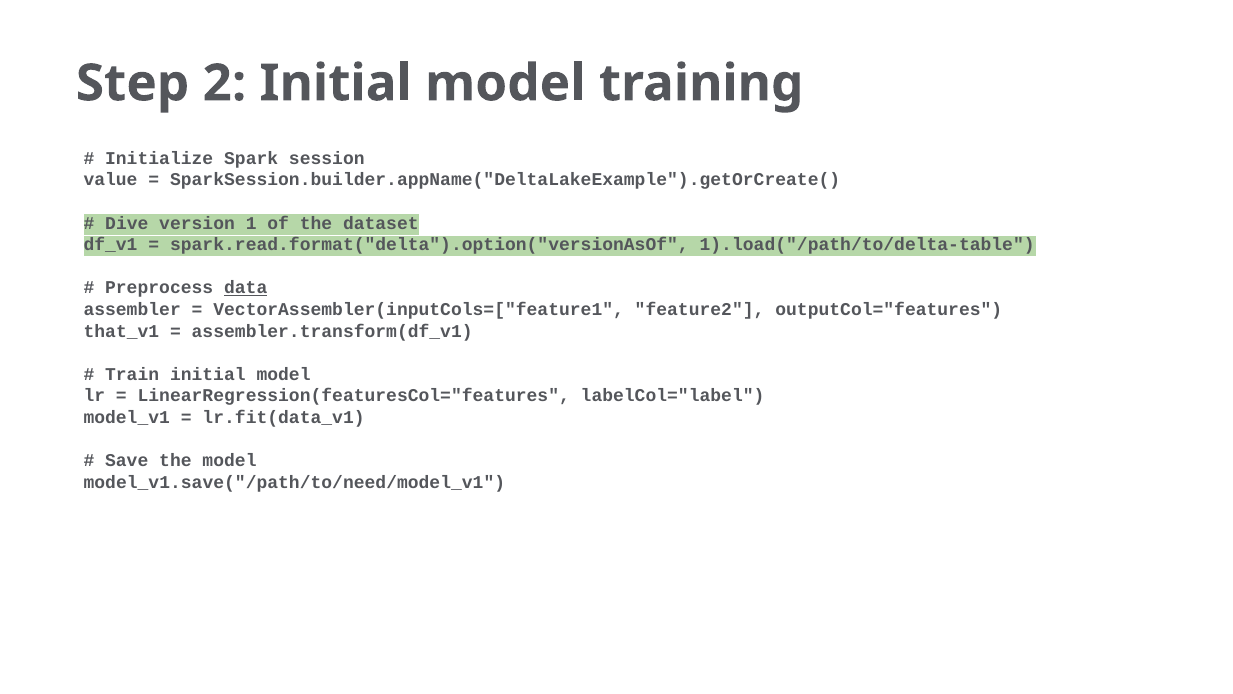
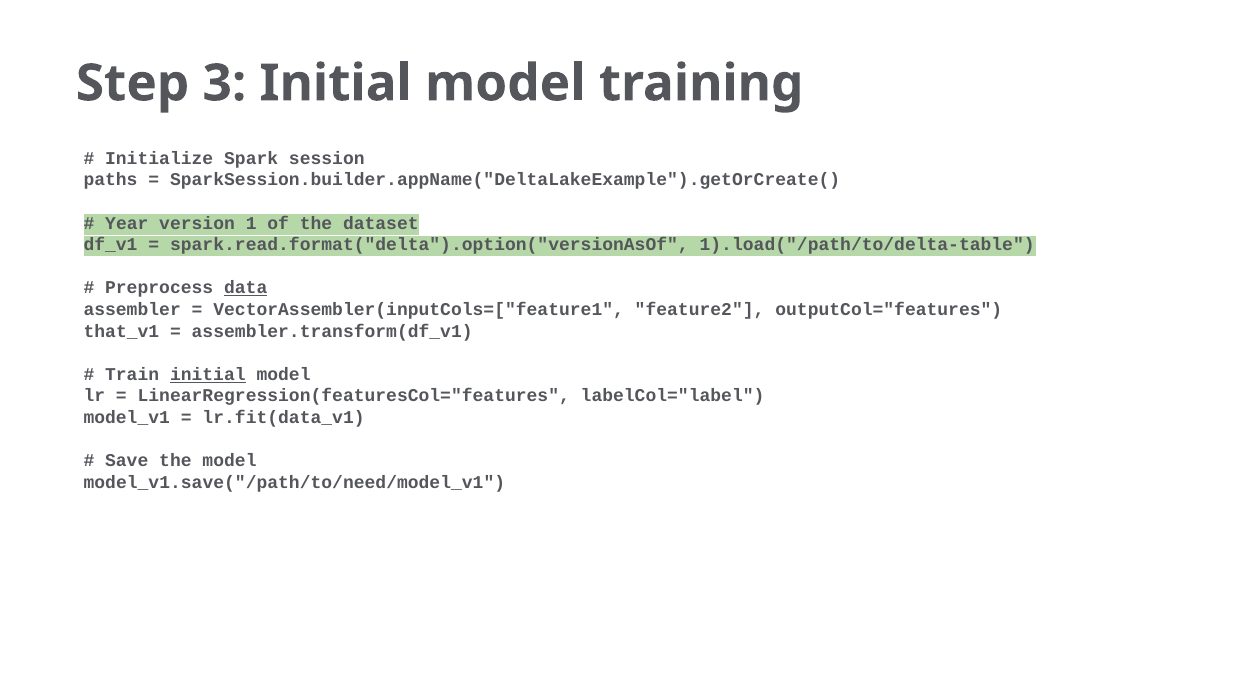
2: 2 -> 3 (224, 83)
value: value -> paths (111, 180)
Dive: Dive -> Year (127, 223)
initial underline: none -> present (208, 374)
